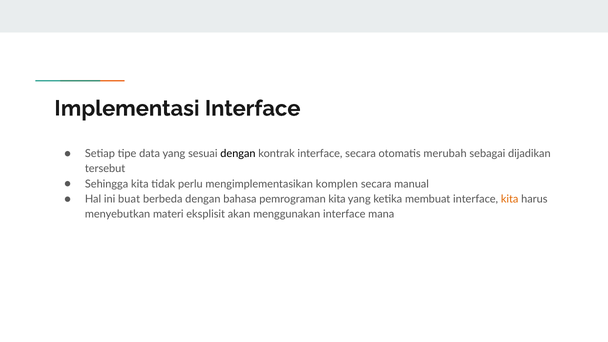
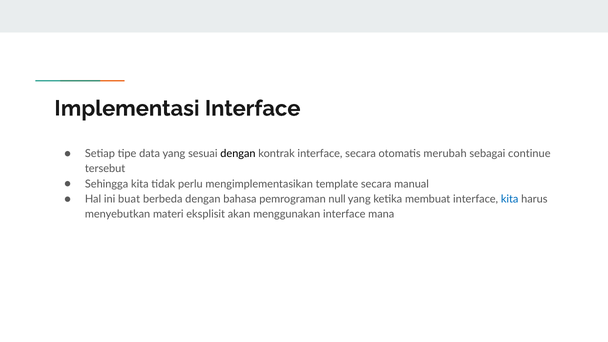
dijadikan: dijadikan -> continue (529, 154)
komplen: komplen -> template (337, 184)
pemrograman kita: kita -> null (337, 199)
kita colour: orange -> blue (510, 199)
